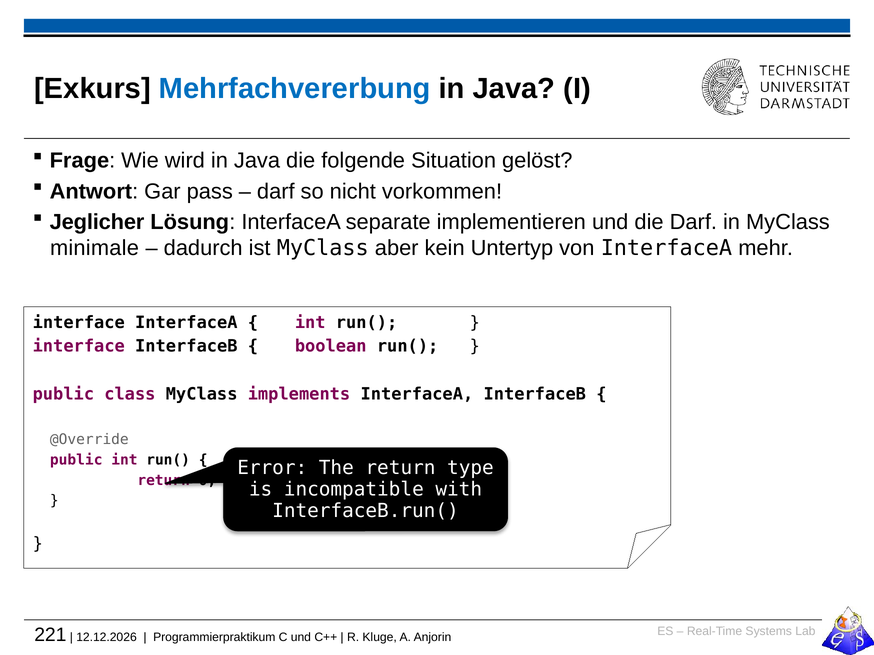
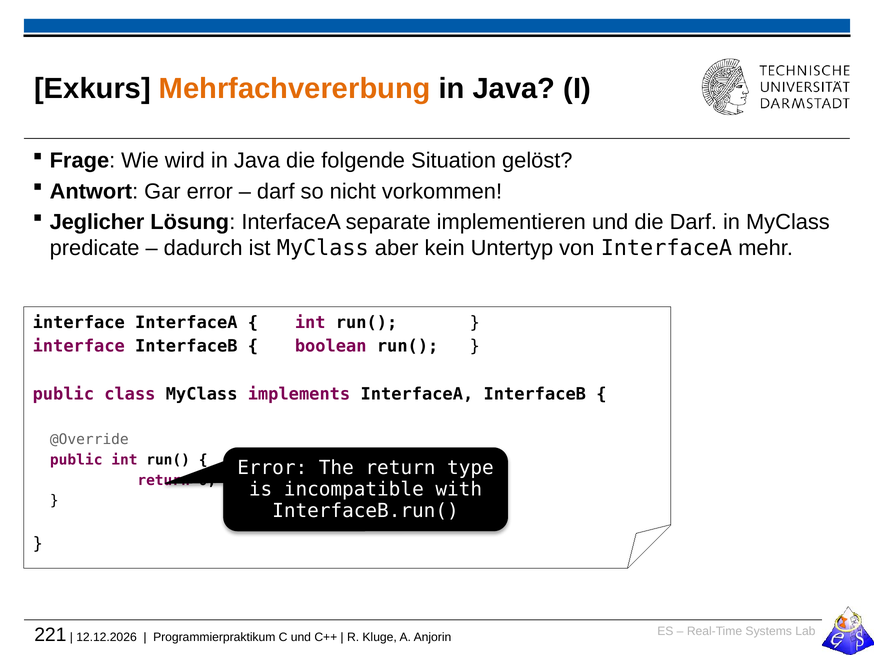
Mehrfachvererbung colour: blue -> orange (295, 89)
Gar pass: pass -> error (210, 191)
minimale: minimale -> predicate (95, 248)
